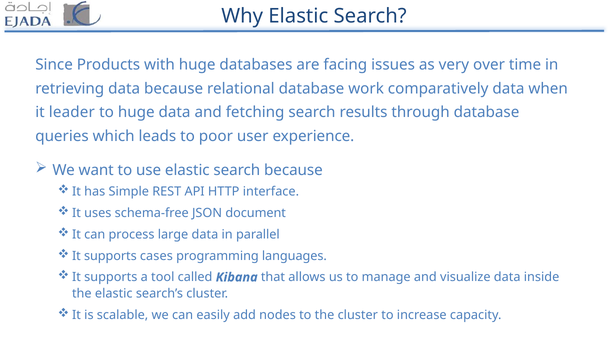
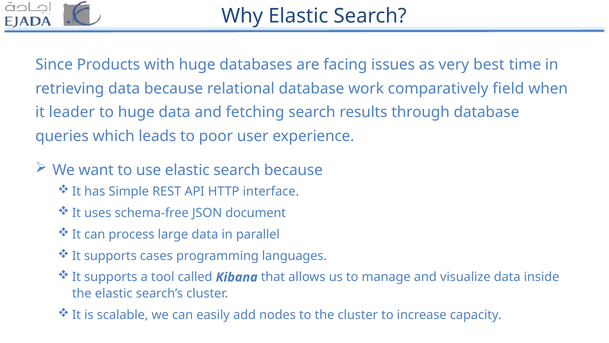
over: over -> best (489, 65)
comparatively data: data -> field (508, 88)
